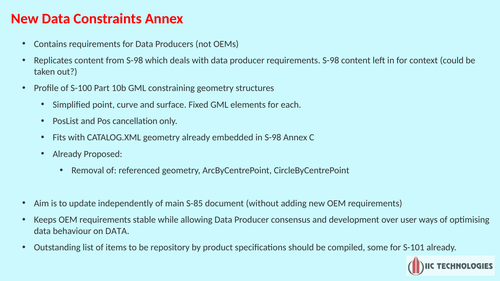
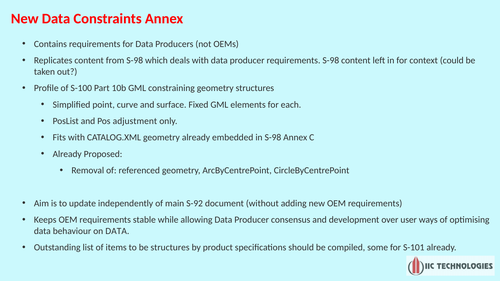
cancellation: cancellation -> adjustment (135, 121)
S-85: S-85 -> S-92 (195, 203)
be repository: repository -> structures (170, 248)
